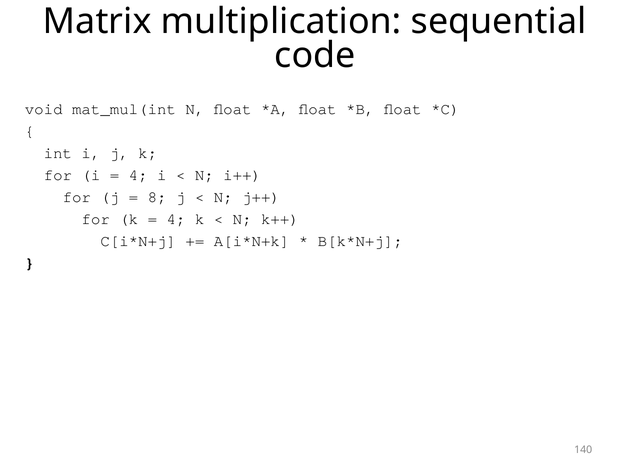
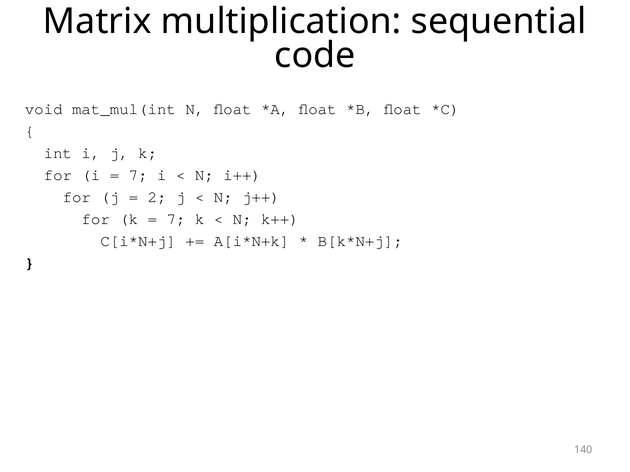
4: 4 -> 7 (138, 175)
8: 8 -> 2 (157, 197)
4: 4 -> 7 (176, 219)
